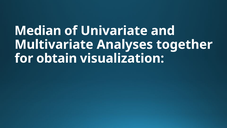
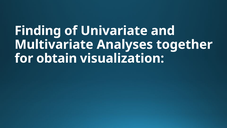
Median: Median -> Finding (38, 31)
